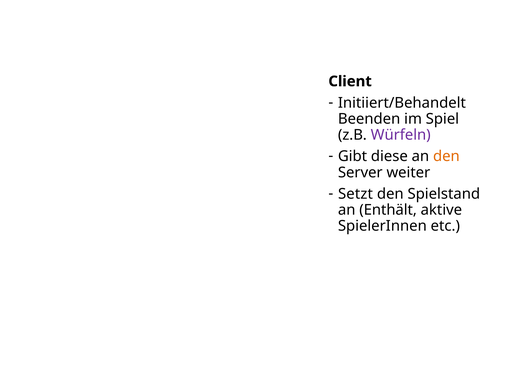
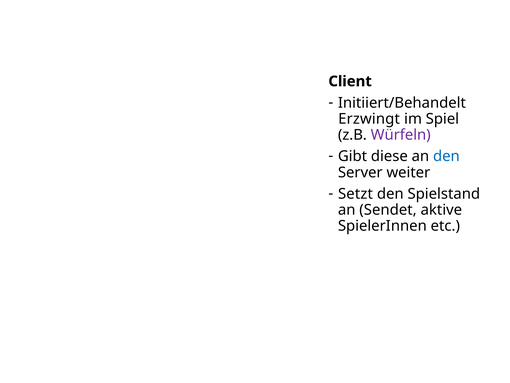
Beenden: Beenden -> Erzwingt (369, 119)
den colour: orange -> blue (446, 156)
Enthält: Enthält -> Sendet (388, 210)
